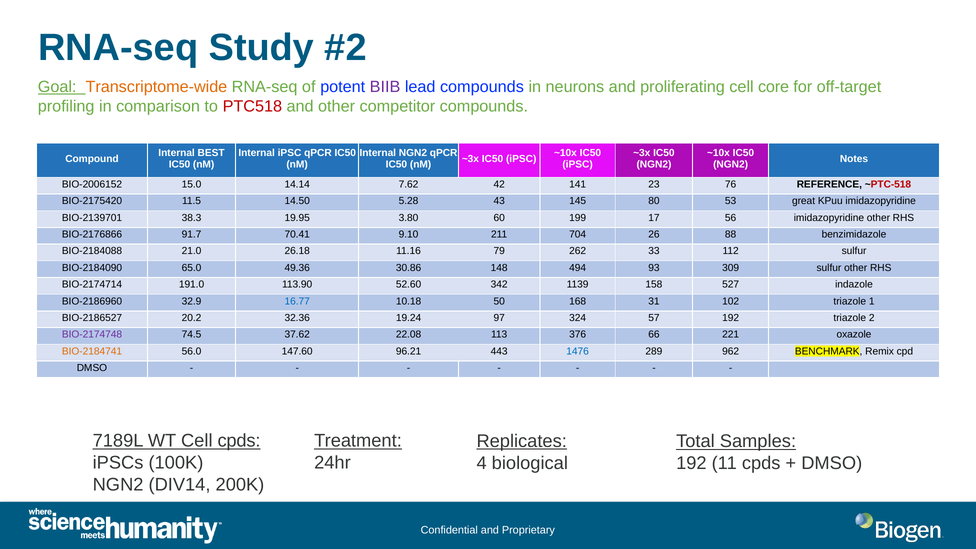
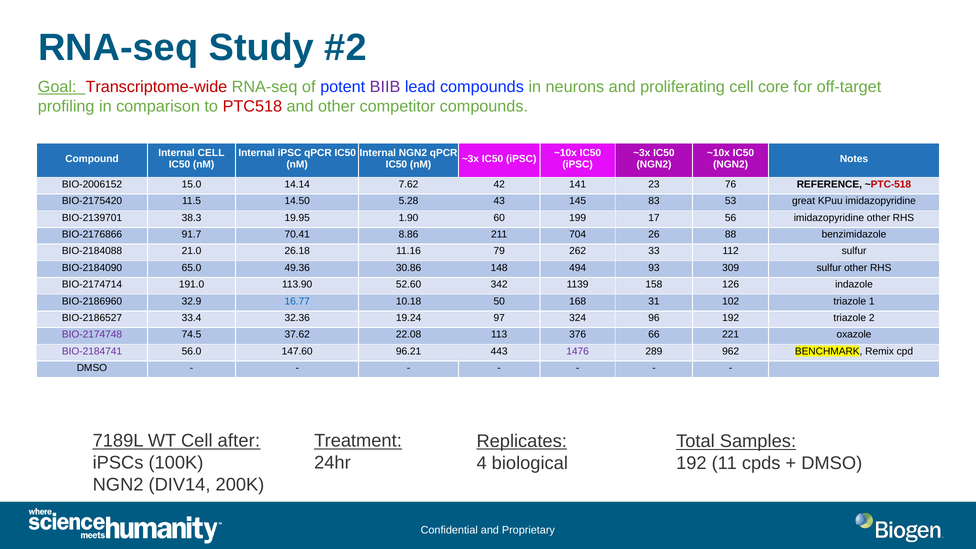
Transcriptome-wide colour: orange -> red (156, 87)
Internal BEST: BEST -> CELL (211, 153)
80: 80 -> 83 (654, 201)
3.80: 3.80 -> 1.90 (409, 218)
9.10: 9.10 -> 8.86 (409, 234)
527: 527 -> 126 (731, 284)
20.2: 20.2 -> 33.4 (192, 318)
57: 57 -> 96 (654, 318)
BIO-2184741 colour: orange -> purple (92, 352)
1476 colour: blue -> purple (578, 351)
Cell cpds: cpds -> after (239, 441)
